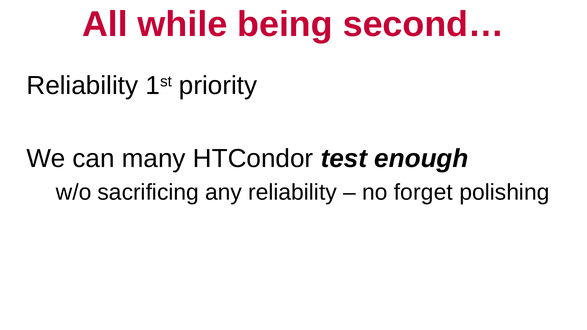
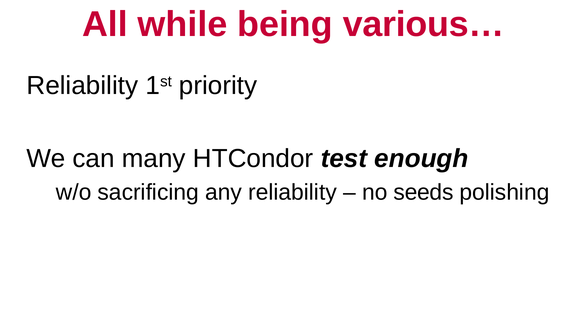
second…: second… -> various… (424, 25)
forget: forget -> seeds (424, 192)
